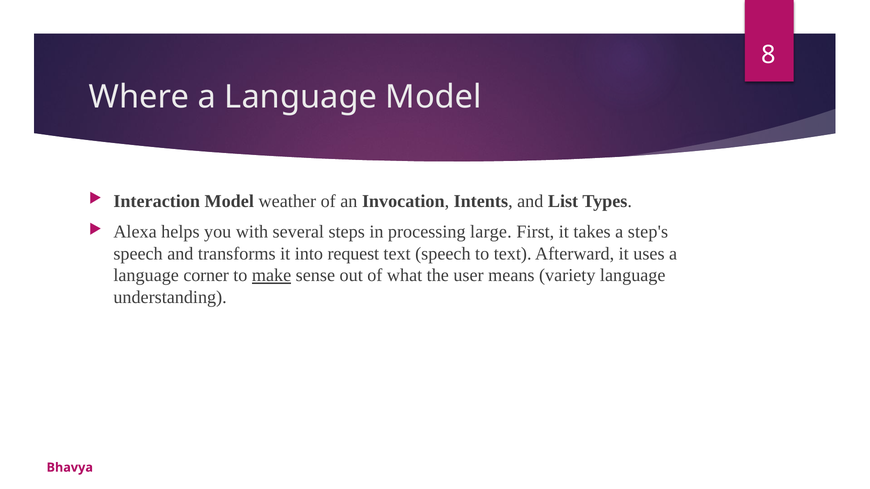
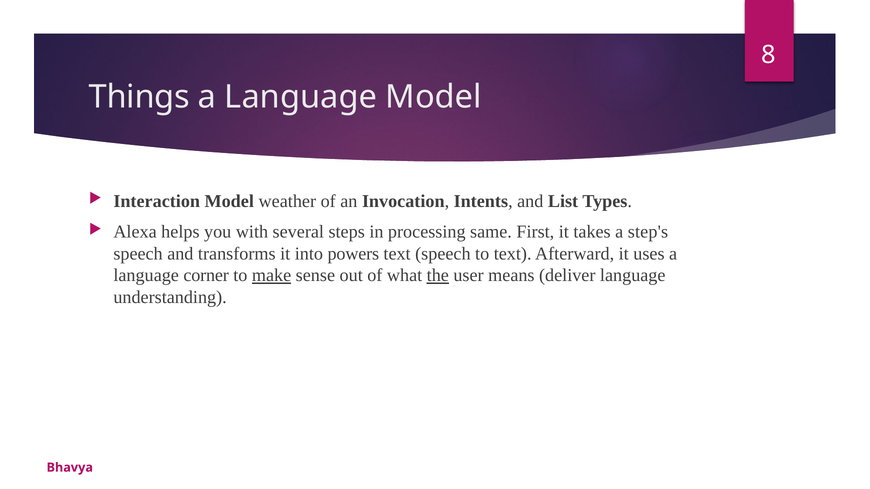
Where: Where -> Things (139, 97)
large: large -> same (491, 232)
request: request -> powers (353, 254)
the underline: none -> present (438, 276)
variety: variety -> deliver (567, 276)
